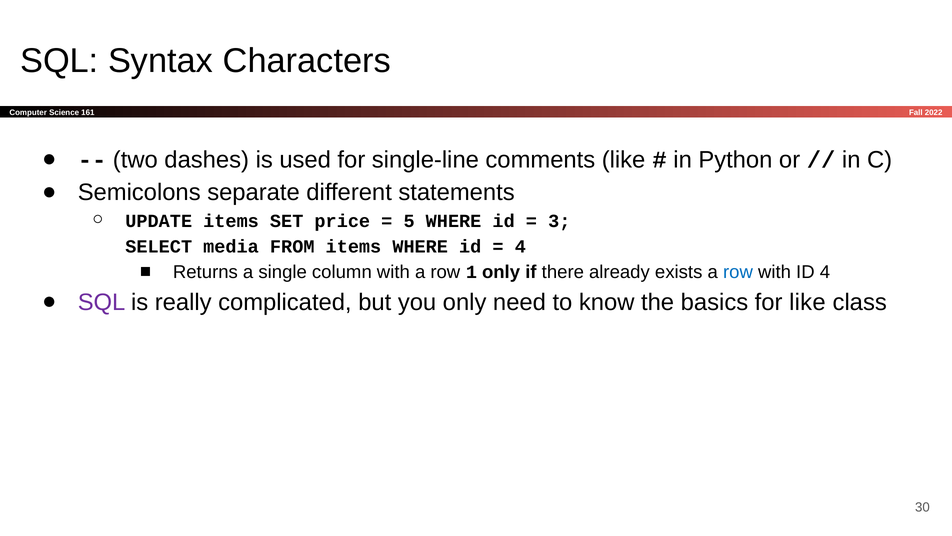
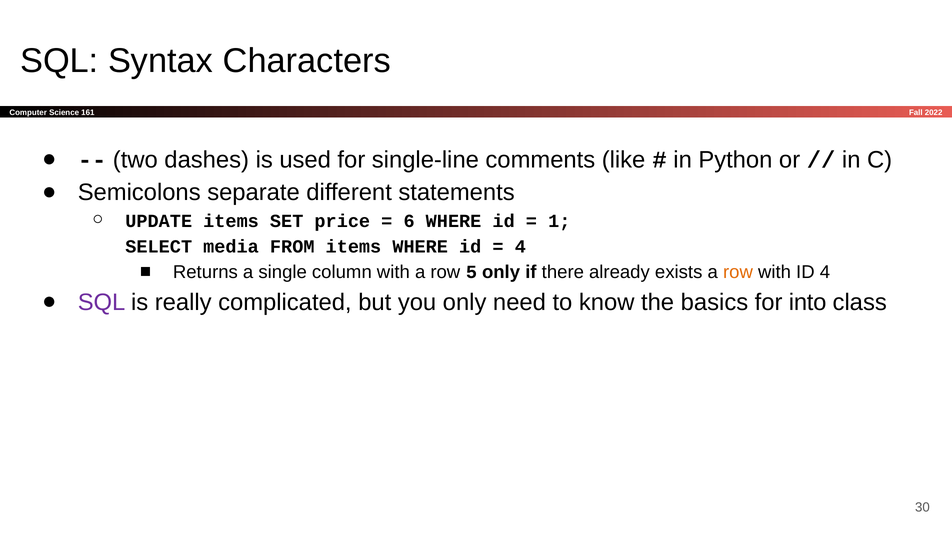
5: 5 -> 6 (409, 221)
3: 3 -> 1 (559, 221)
1: 1 -> 5 (471, 272)
row colour: blue -> orange (738, 272)
for like: like -> into (808, 302)
